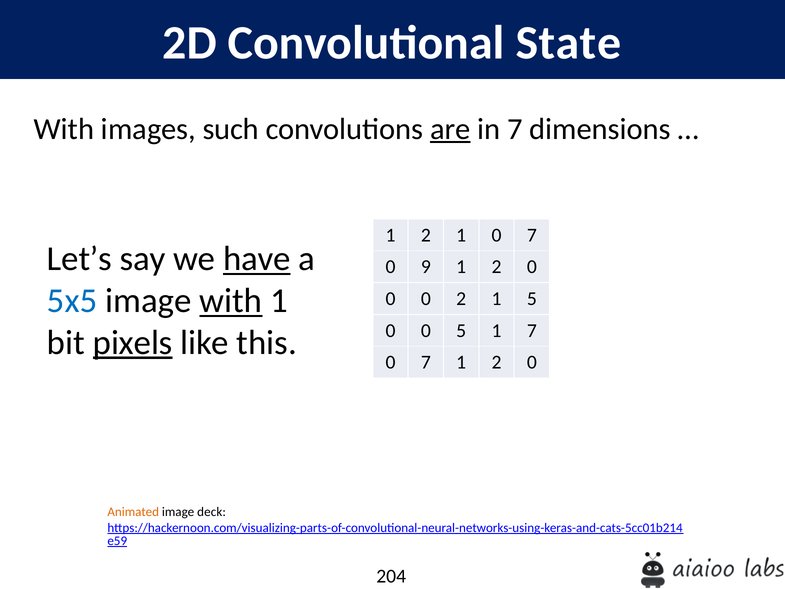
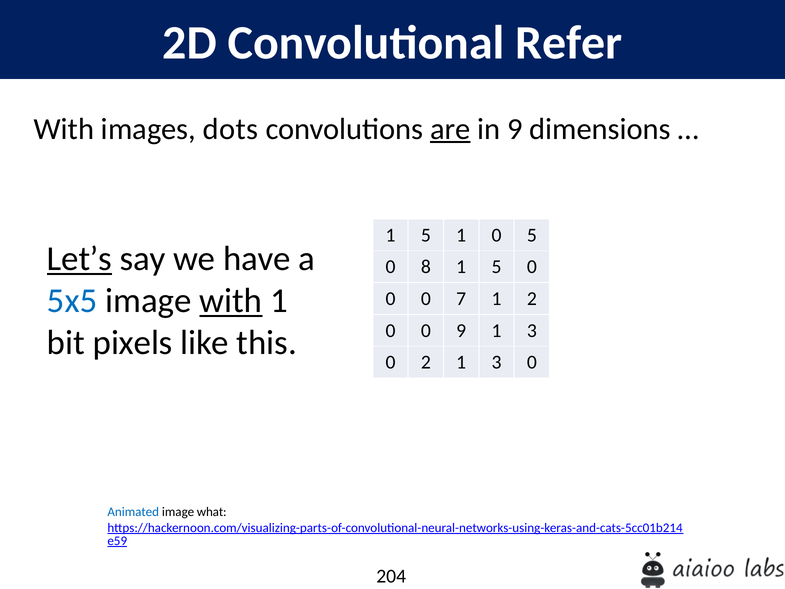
State: State -> Refer (569, 43)
such: such -> dots (231, 129)
in 7: 7 -> 9 (515, 129)
2: 2 -> 5 (426, 235)
1 0 7: 7 -> 5 (532, 235)
Let’s underline: none -> present (80, 259)
have underline: present -> none (257, 259)
9: 9 -> 8 (426, 267)
2: 2 -> 5 (497, 267)
0 2: 2 -> 7 (461, 299)
1 5: 5 -> 2 (532, 299)
0 5: 5 -> 9 (461, 330)
7: 7 -> 3 (532, 330)
pixels underline: present -> none (133, 343)
7: 7 -> 2 (426, 362)
2: 2 -> 3 (497, 362)
Animated colour: orange -> blue (133, 512)
deck: deck -> what (212, 512)
